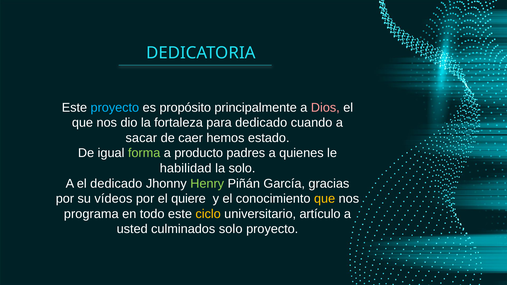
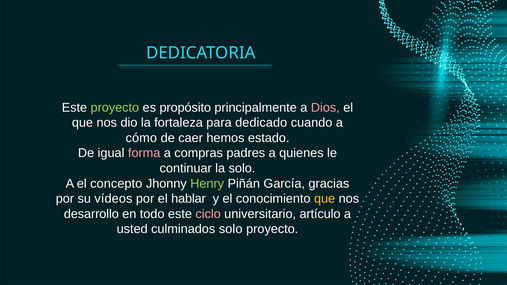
proyecto colour: light blue -> light green (115, 108)
sacar: sacar -> cómo (141, 138)
forma colour: light green -> pink (144, 153)
producto: producto -> compras (199, 153)
habilidad: habilidad -> continuar (186, 168)
el dedicado: dedicado -> concepto (116, 184)
quiere: quiere -> hablar (188, 199)
programa: programa -> desarrollo (91, 214)
ciclo colour: yellow -> pink (208, 214)
